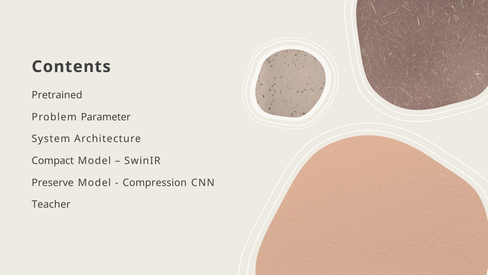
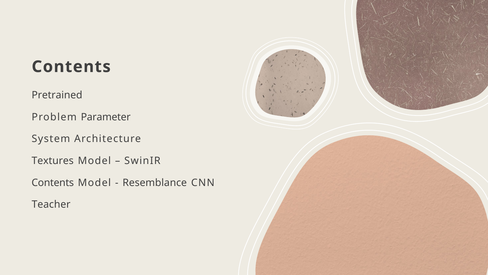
Compact: Compact -> Textures (53, 160)
Preserve: Preserve -> Contents (53, 182)
Compression: Compression -> Resemblance (155, 182)
